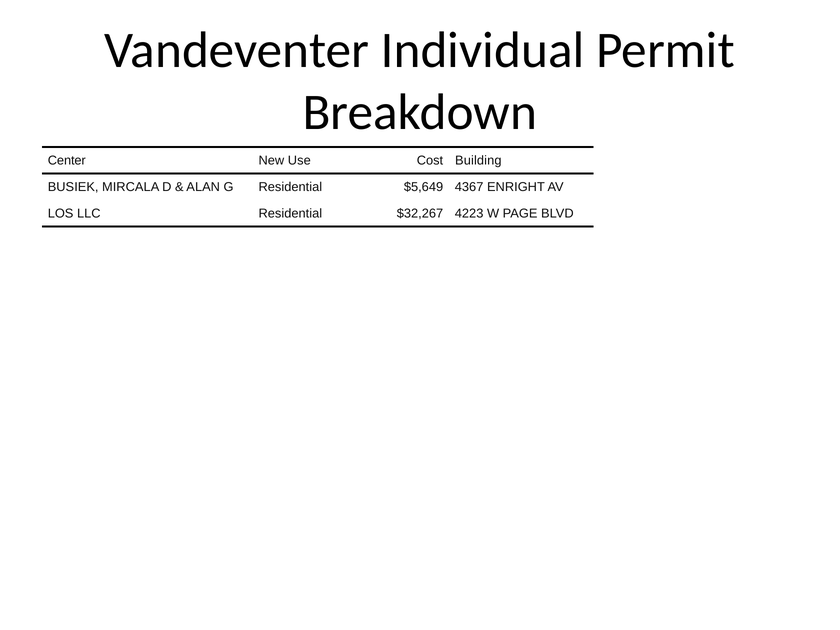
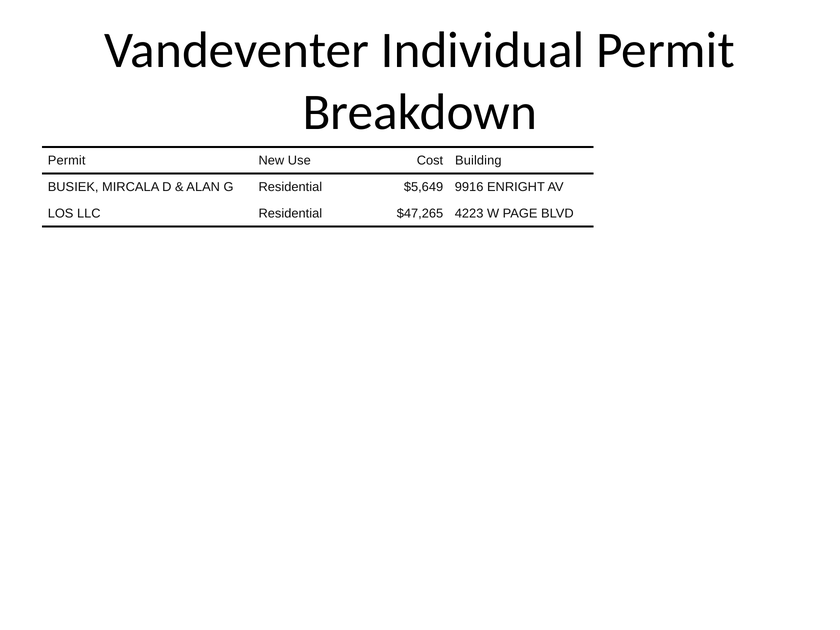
Center: Center -> Permit (67, 161)
4367: 4367 -> 9916 (469, 187)
$32,267: $32,267 -> $47,265 (420, 214)
